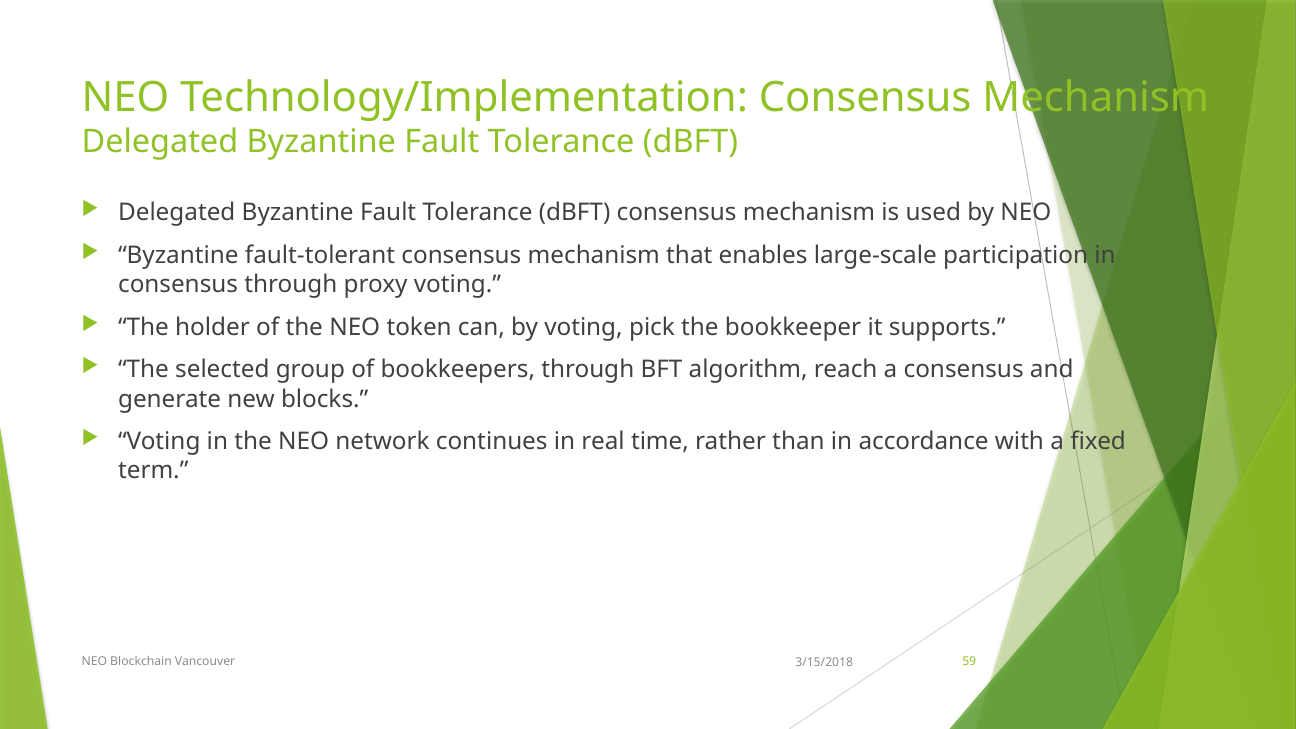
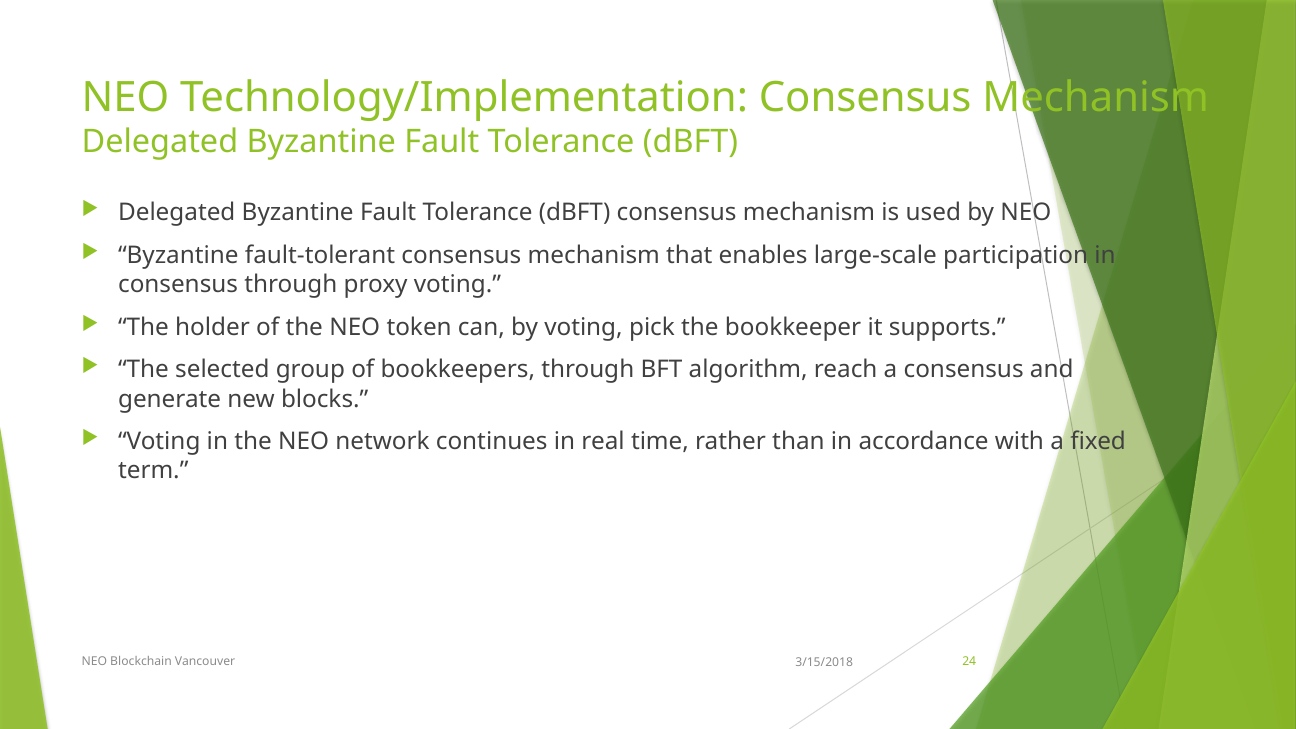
59: 59 -> 24 (969, 661)
